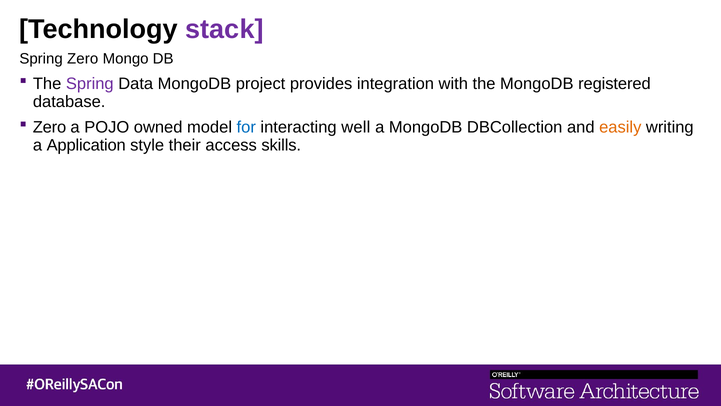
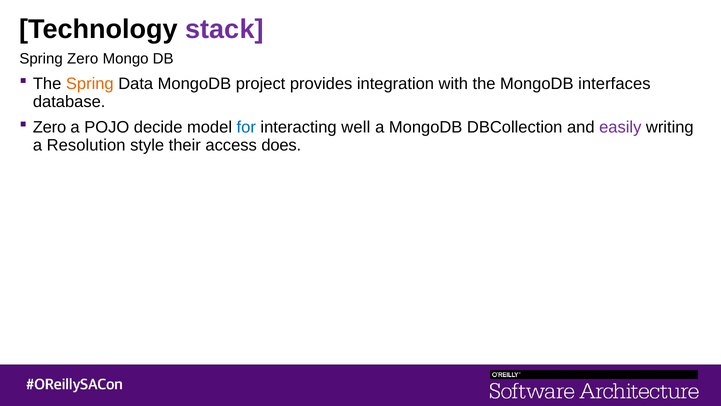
Spring colour: purple -> orange (90, 84)
registered: registered -> interfaces (614, 84)
owned: owned -> decide (158, 127)
easily colour: orange -> purple (620, 127)
Application: Application -> Resolution (86, 145)
skills: skills -> does (281, 145)
